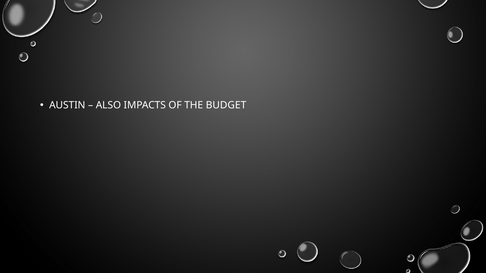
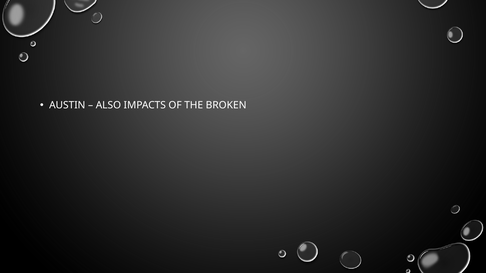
BUDGET: BUDGET -> BROKEN (226, 105)
